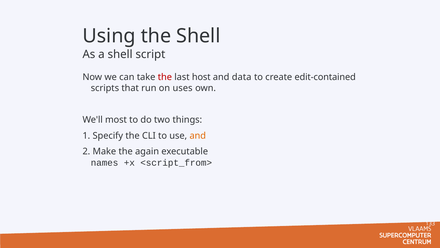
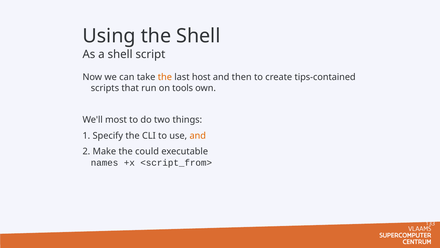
the colour: red -> orange (165, 77)
data: data -> then (242, 77)
edit-contained: edit-contained -> tips-contained (325, 77)
uses: uses -> tools (183, 88)
again: again -> could (147, 151)
